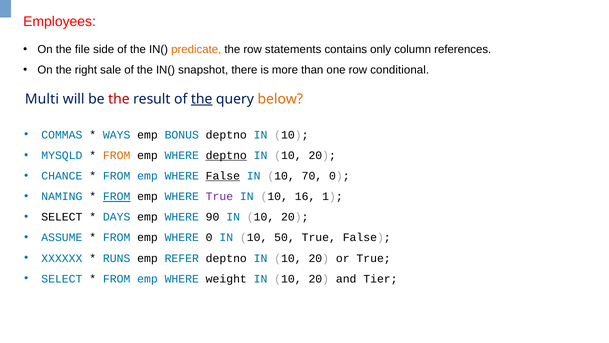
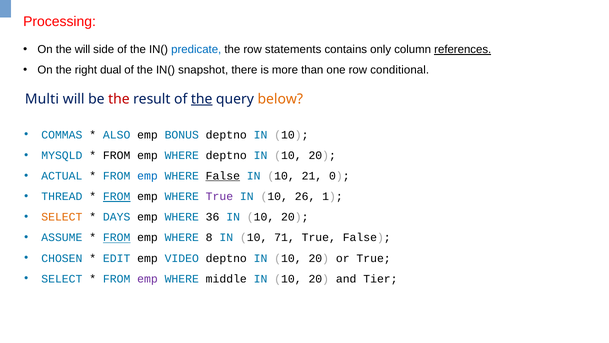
Employees: Employees -> Processing (60, 22)
the file: file -> will (83, 50)
predicate colour: orange -> blue (196, 50)
references underline: none -> present (463, 50)
sale: sale -> dual (111, 70)
WAYS: WAYS -> ALSO (117, 135)
FROM colour: orange -> black (117, 155)
deptno underline: present -> none (226, 155)
CHANCE: CHANCE -> ACTUAL (62, 176)
70: 70 -> 21 (312, 176)
NAMING: NAMING -> THREAD (62, 196)
16: 16 -> 26 (305, 196)
SELECT colour: black -> orange (62, 217)
90: 90 -> 36 (213, 217)
FROM underline: none -> present (117, 237)
WHERE 0: 0 -> 8 (209, 237)
50: 50 -> 71 (285, 237)
XXXXXX: XXXXXX -> CHOSEN (62, 258)
RUNS: RUNS -> EDIT (117, 258)
REFER: REFER -> VIDEO (182, 258)
emp colour: blue -> purple (147, 278)
weight: weight -> middle (226, 278)
